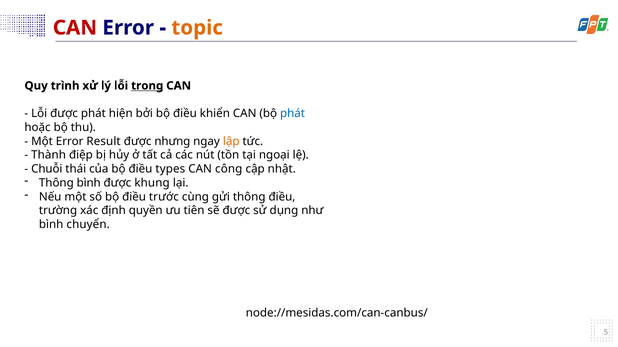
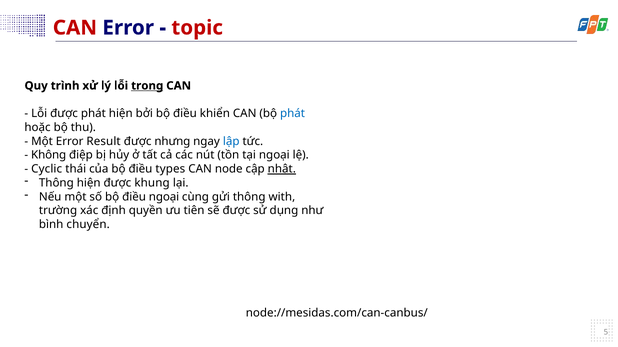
topic colour: orange -> red (197, 28)
lập colour: orange -> blue (231, 141)
Thành: Thành -> Không (49, 155)
Chuỗi: Chuỗi -> Cyclic (47, 169)
công: công -> node (229, 169)
nhật underline: none -> present (282, 169)
Thông bình: bình -> hiện (89, 183)
điều trước: trước -> ngoại (164, 197)
thông điều: điều -> with (282, 197)
